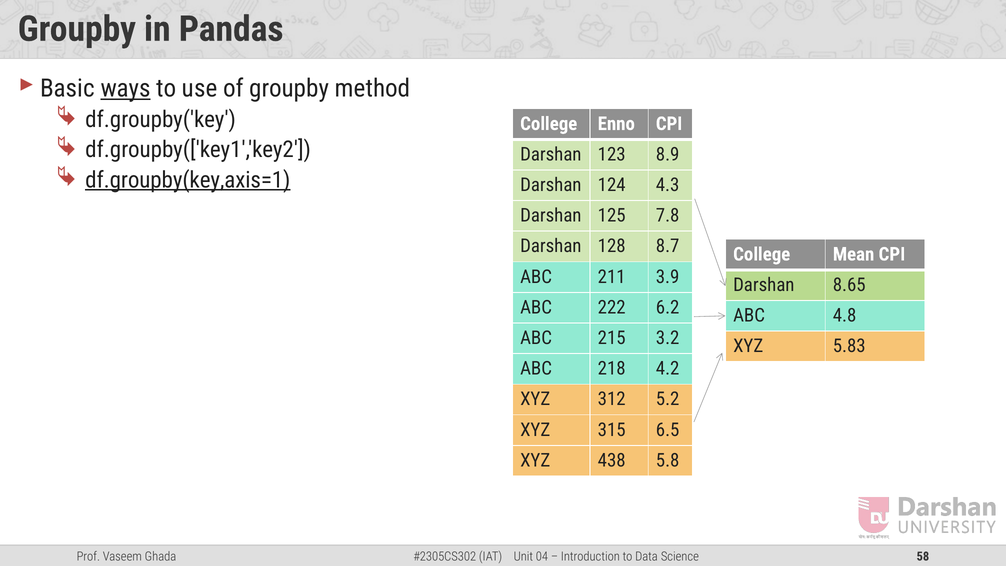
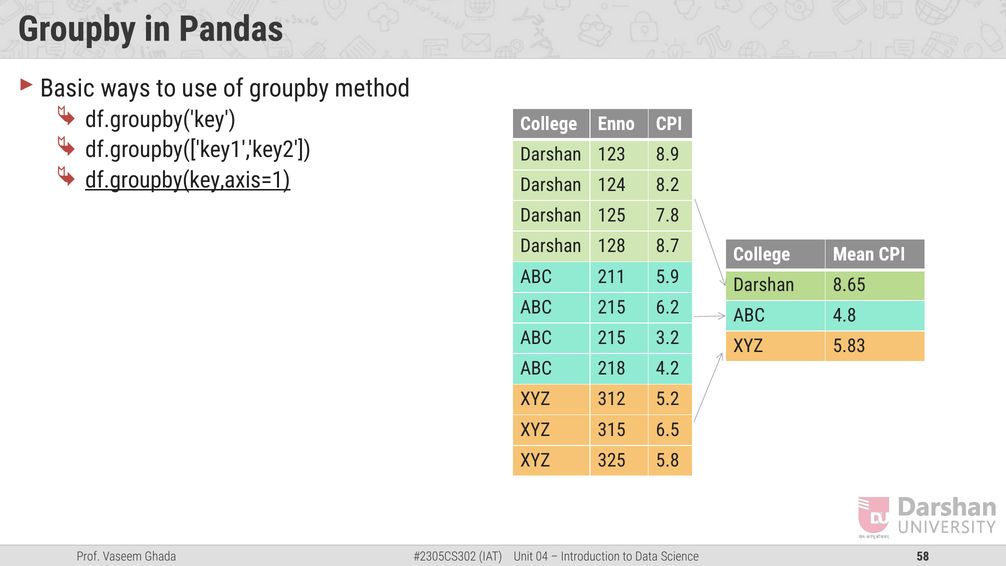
ways underline: present -> none (126, 88)
4.3: 4.3 -> 8.2 (668, 185)
3.9: 3.9 -> 5.9 (668, 277)
222: 222 -> 215 (612, 307)
438: 438 -> 325 (612, 460)
